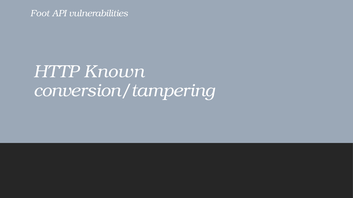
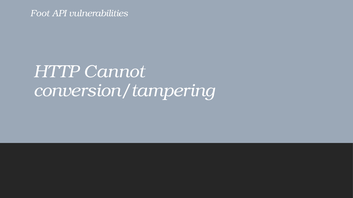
Known: Known -> Cannot (114, 72)
